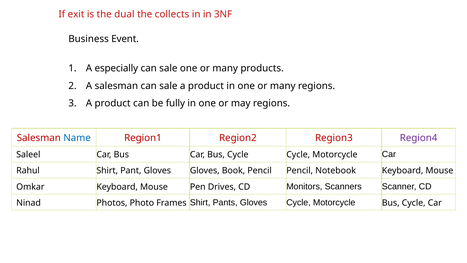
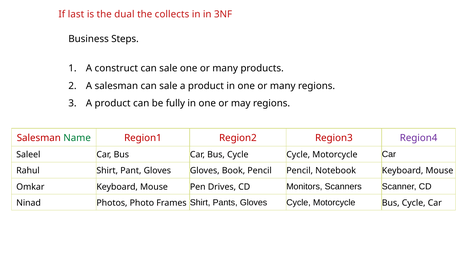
exit: exit -> last (76, 14)
Event: Event -> Steps (125, 39)
especially: especially -> construct (116, 68)
Name colour: blue -> green (77, 138)
